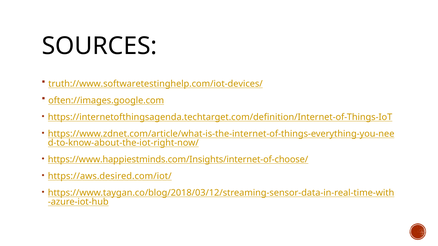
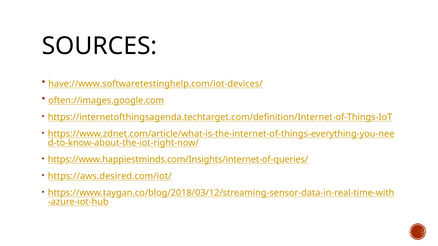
truth://www.softwaretestinghelp.com/iot-devices/: truth://www.softwaretestinghelp.com/iot-devices/ -> have://www.softwaretestinghelp.com/iot-devices/ (155, 84)
https://www.happiestminds.com/Insights/internet-of-choose/: https://www.happiestminds.com/Insights/internet-of-choose/ -> https://www.happiestminds.com/Insights/internet-of-queries/ (178, 160)
